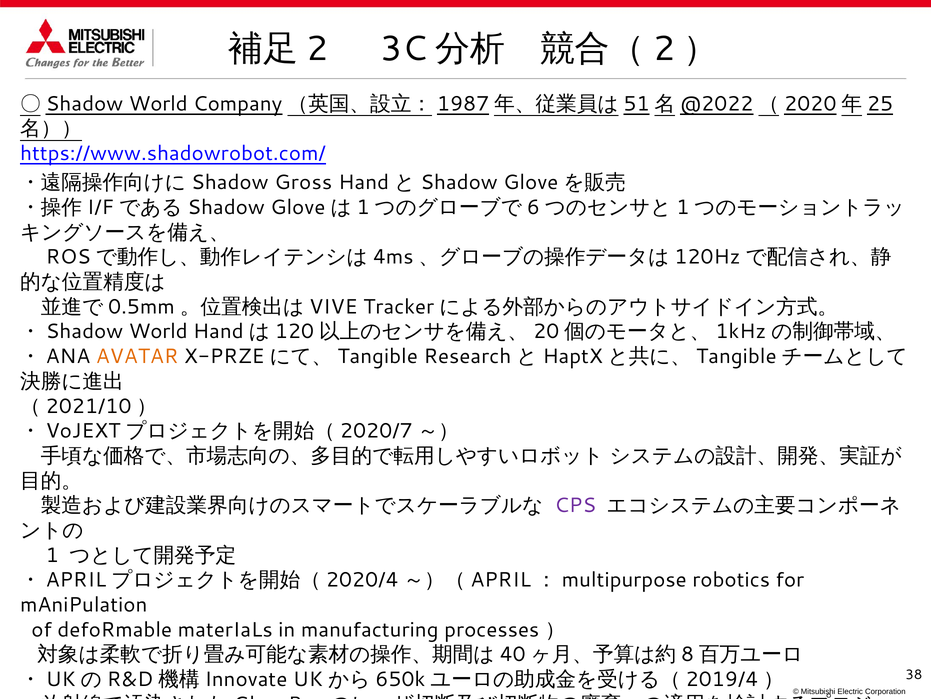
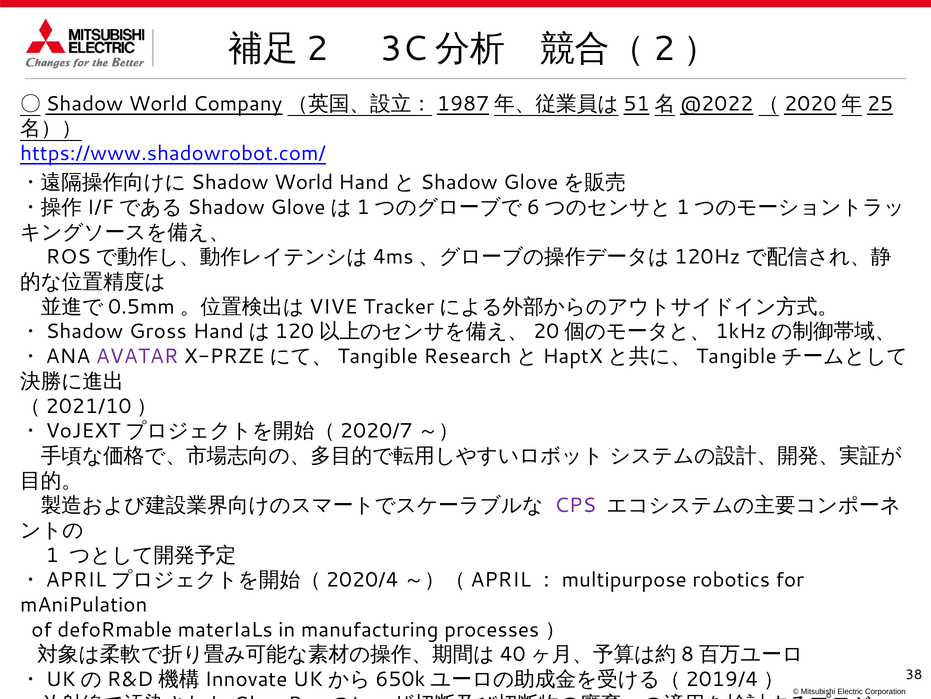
Gross: Gross -> World (304, 182)
World: World -> Gross (158, 331)
AVATAR colour: orange -> purple (137, 356)
